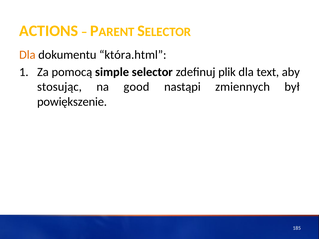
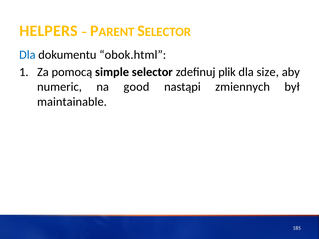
ACTIONS: ACTIONS -> HELPERS (49, 31)
Dla colour: orange -> blue (27, 55)
która.html: która.html -> obok.html (133, 55)
text: text -> size (268, 72)
stosując: stosując -> numeric (59, 87)
powiększenie: powiększenie -> maintainable (72, 102)
